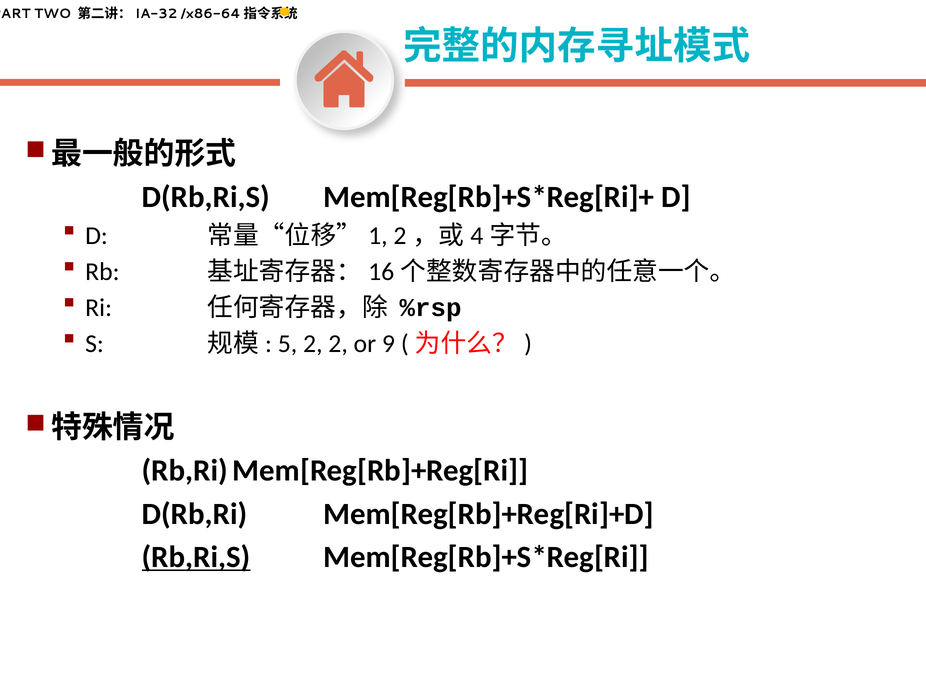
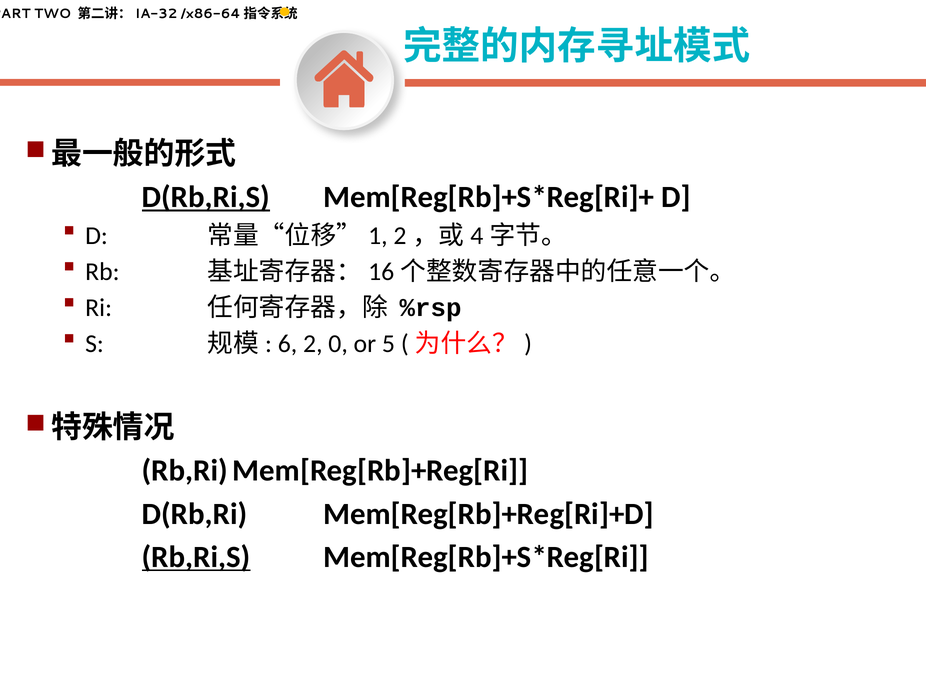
D(Rb,Ri,S underline: none -> present (206, 197)
5: 5 -> 6 (287, 344)
2 2: 2 -> 0 (338, 344)
9: 9 -> 5 (388, 344)
